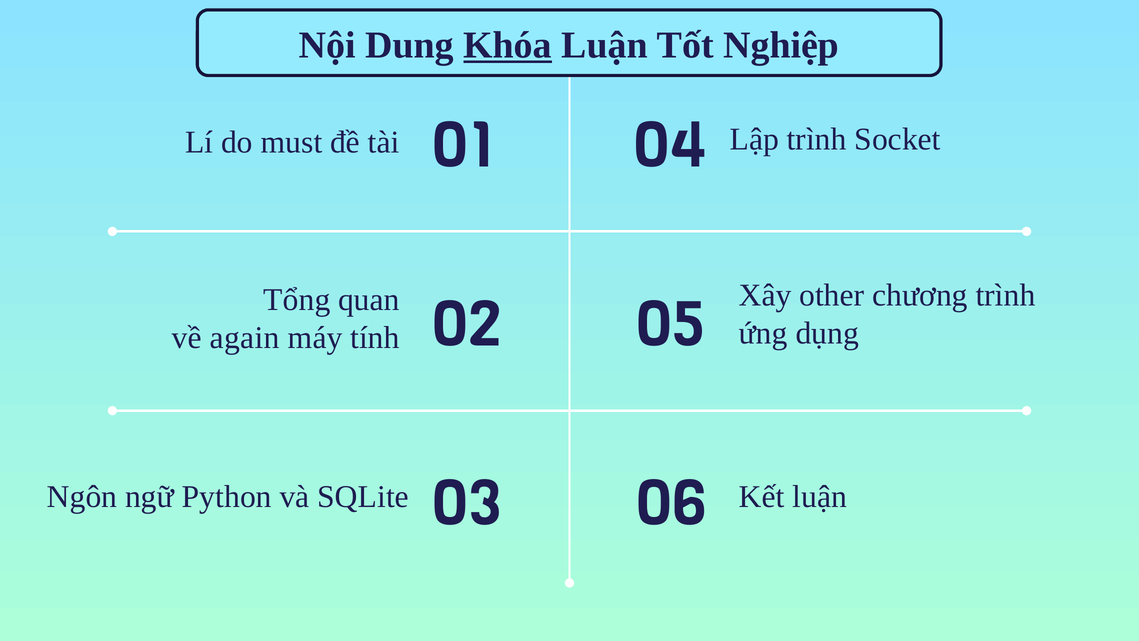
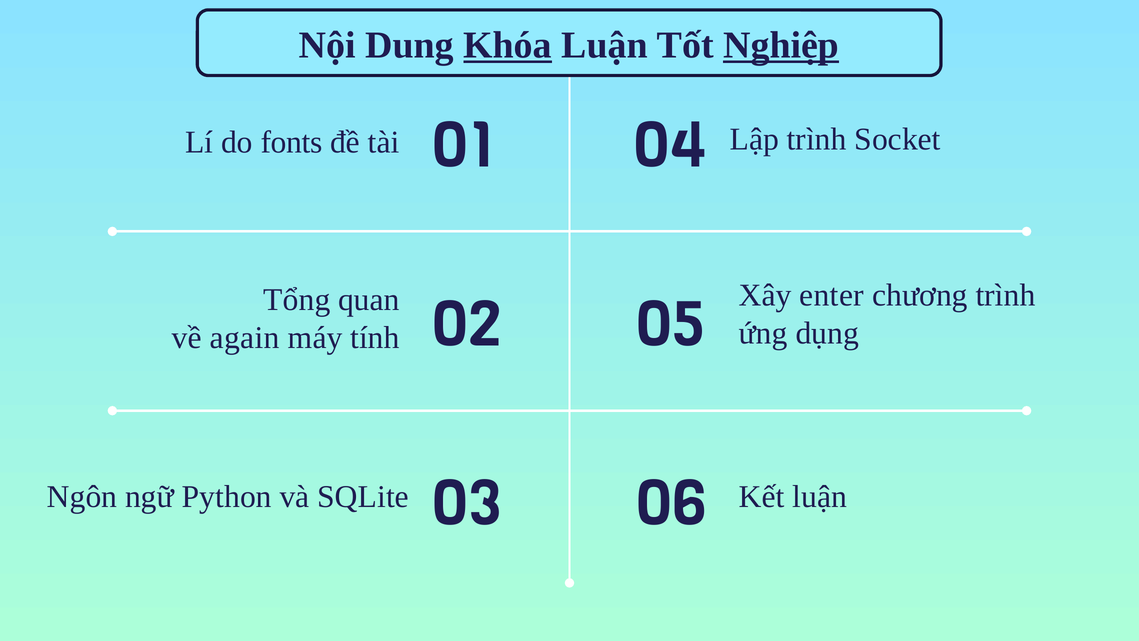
Nghiệp underline: none -> present (781, 45)
must: must -> fonts (292, 142)
other: other -> enter (832, 295)
